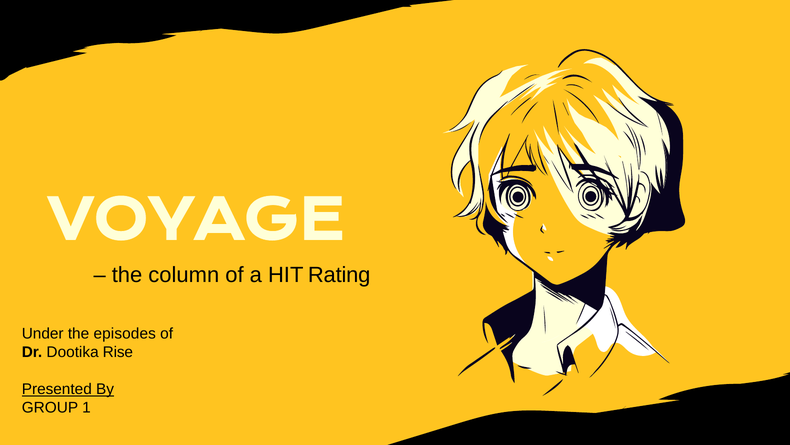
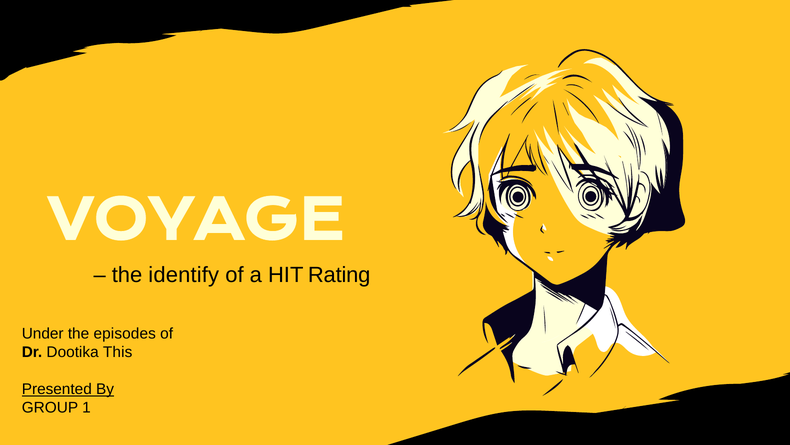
column: column -> identify (184, 275)
Rise: Rise -> This (118, 352)
